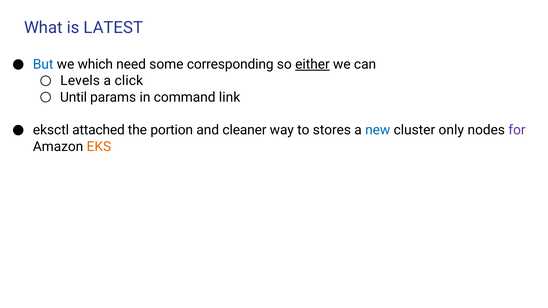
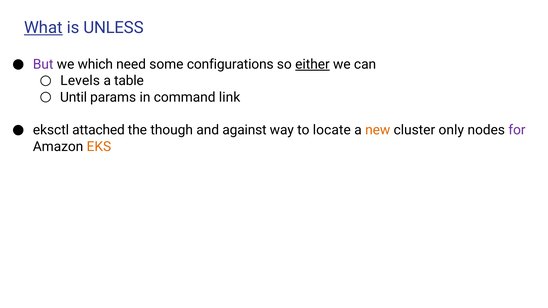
What underline: none -> present (43, 28)
LATEST: LATEST -> UNLESS (113, 28)
But colour: blue -> purple (43, 64)
corresponding: corresponding -> configurations (230, 64)
click: click -> table (129, 81)
portion: portion -> though (172, 130)
cleaner: cleaner -> against (244, 130)
stores: stores -> locate (332, 130)
new colour: blue -> orange (378, 130)
